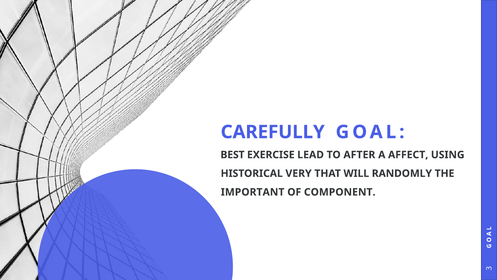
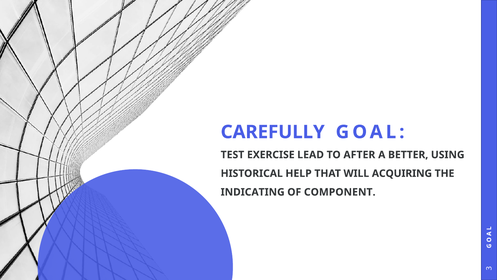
BEST: BEST -> TEST (232, 155)
AFFECT: AFFECT -> BETTER (408, 155)
VERY: VERY -> HELP (299, 173)
RANDOMLY: RANDOMLY -> ACQUIRING (402, 173)
IMPORTANT: IMPORTANT -> INDICATING (253, 192)
